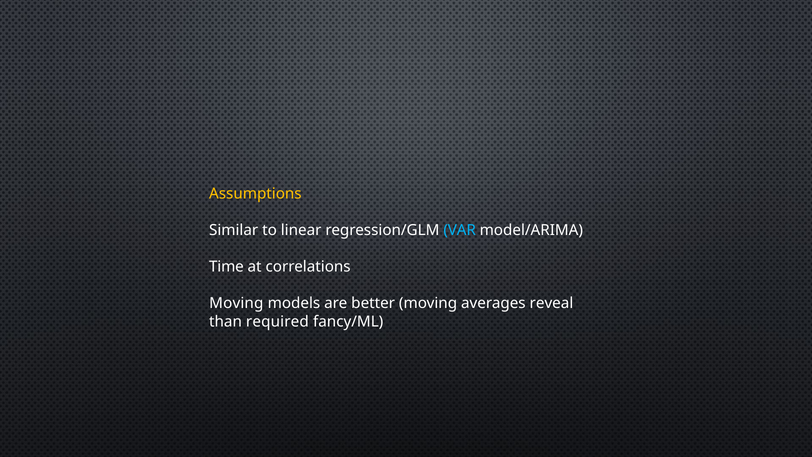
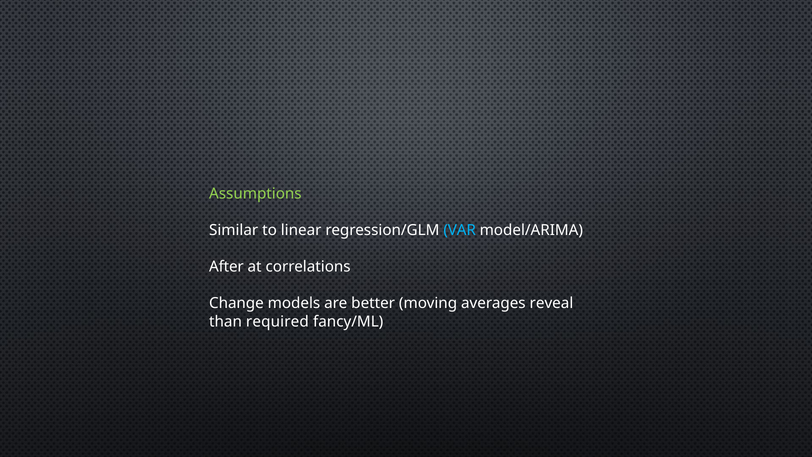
Assumptions colour: yellow -> light green (255, 194)
Time: Time -> After (226, 267)
Moving: Moving -> Change (236, 303)
